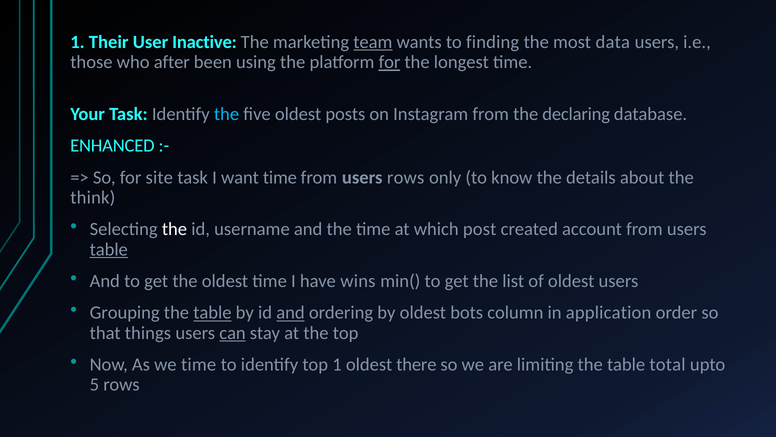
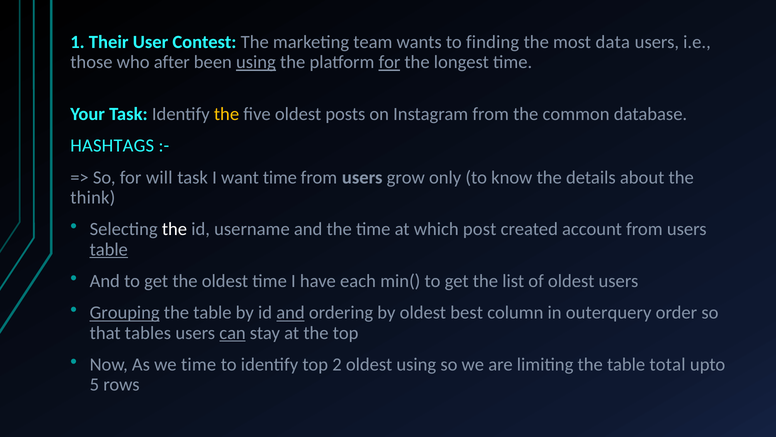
Inactive: Inactive -> Contest (204, 42)
team underline: present -> none (373, 42)
using underline: none -> present (256, 62)
the colour: light blue -> yellow (227, 114)
declaring: declaring -> common (576, 114)
ENHANCED: ENHANCED -> HASHTAGS (112, 146)
site: site -> will (159, 177)
users rows: rows -> grow (406, 177)
wins: wins -> each (358, 281)
Grouping underline: none -> present (125, 313)
table underline: present -> none (212, 313)
bots: bots -> best (467, 313)
application: application -> outerquery (609, 313)
things: things -> tables (148, 333)
top 1: 1 -> 2 (337, 364)
oldest there: there -> using (416, 364)
